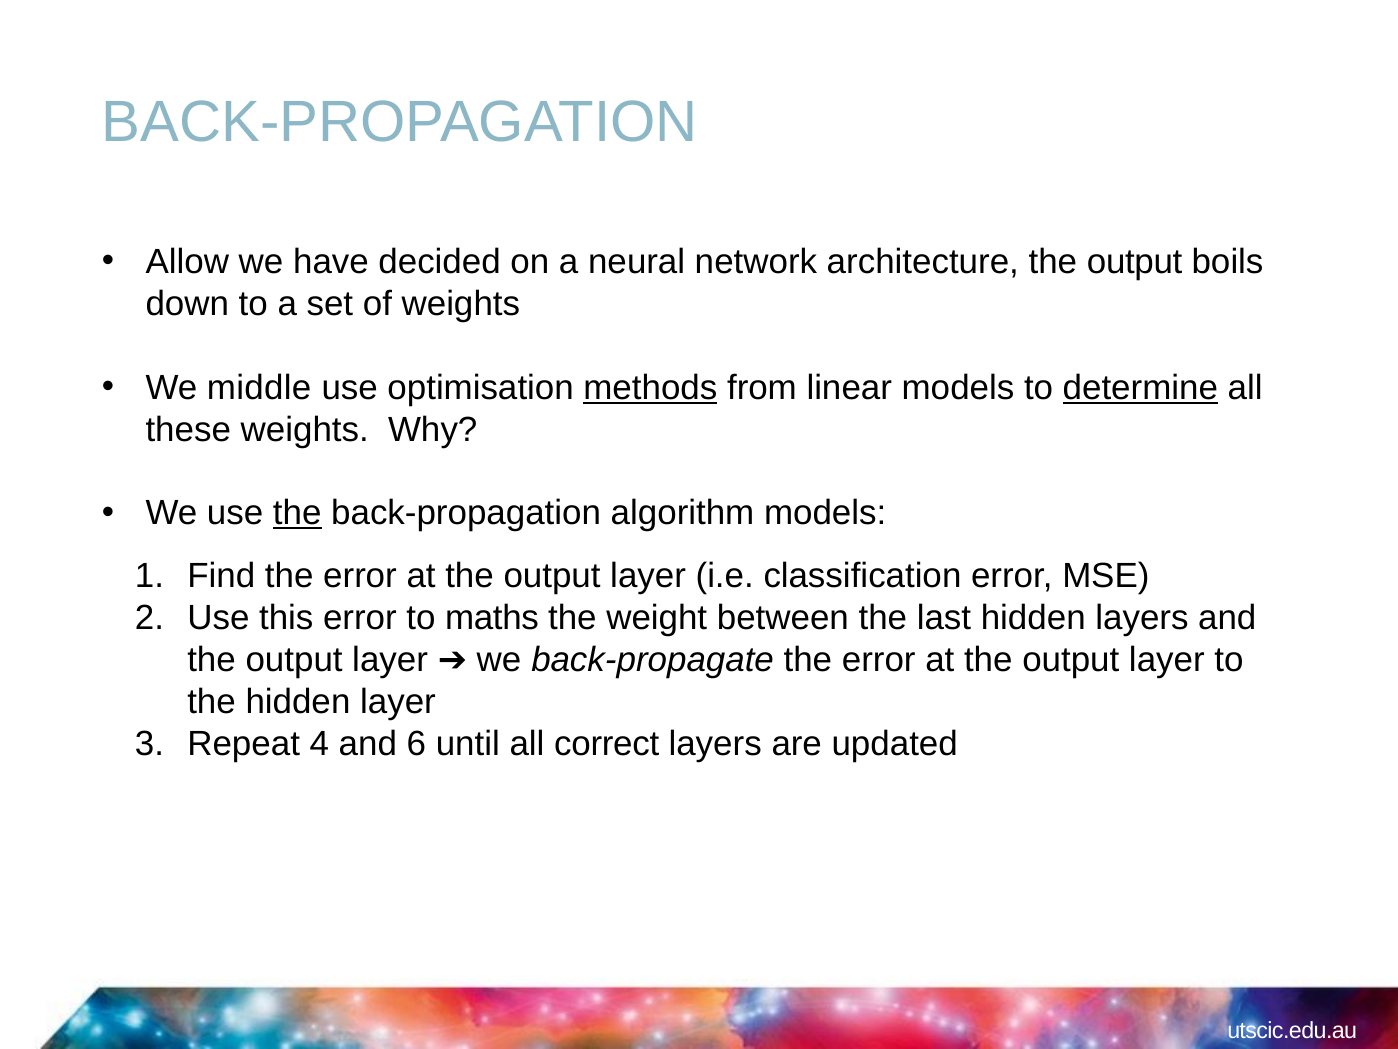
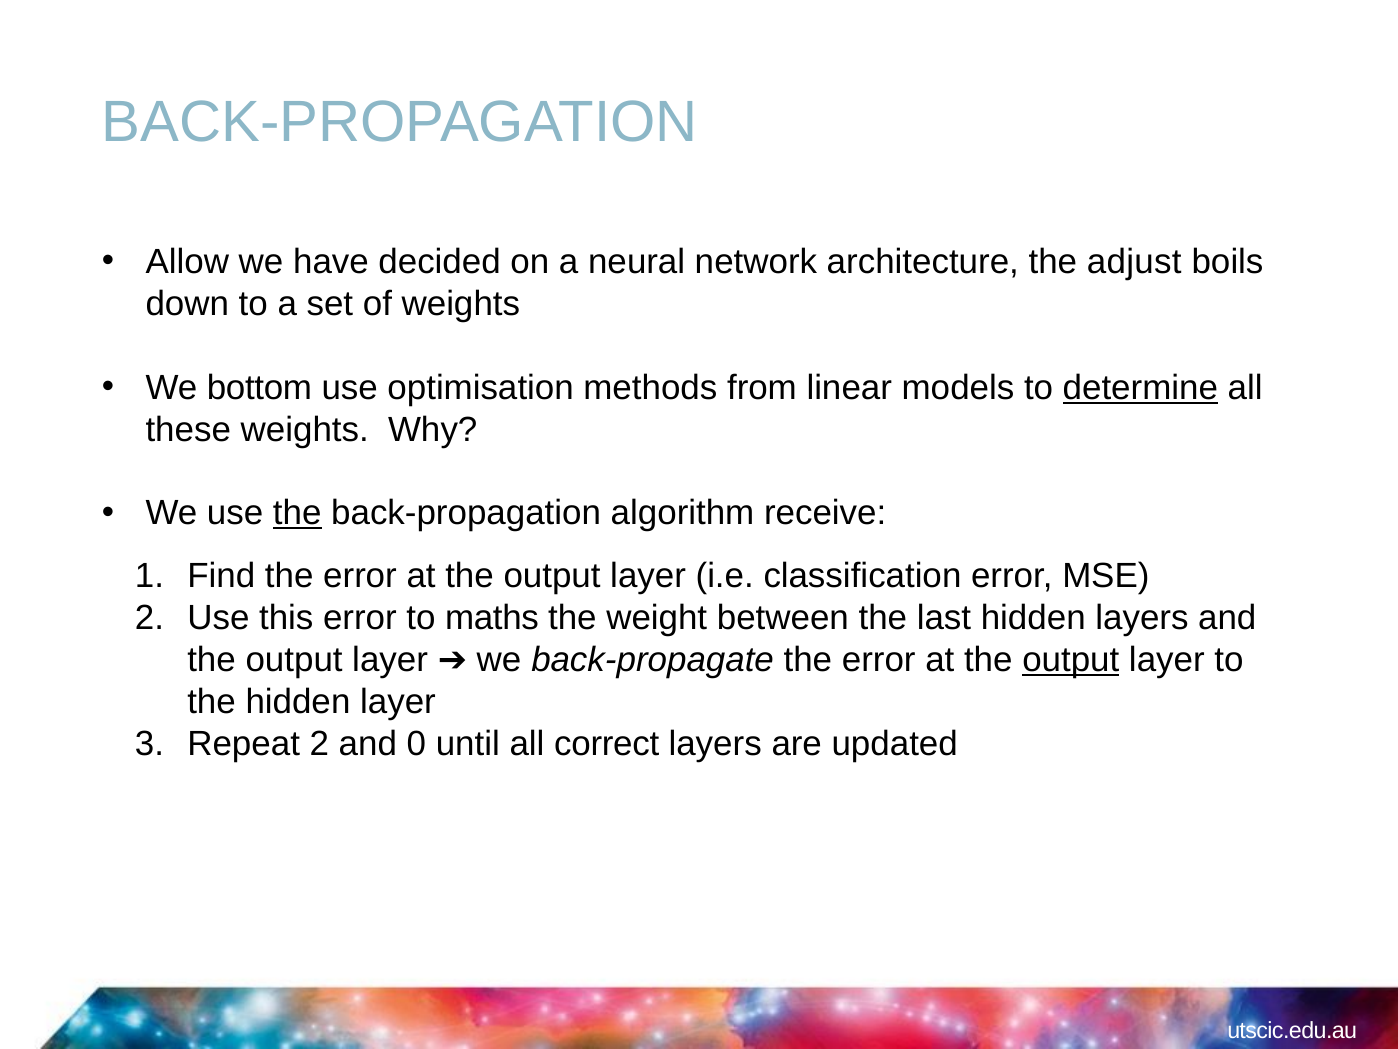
architecture the output: output -> adjust (1134, 262)
middle: middle -> bottom (259, 387)
methods underline: present -> none (650, 387)
algorithm models: models -> receive (825, 513)
output underline: none -> present (1071, 660)
Repeat 4: 4 -> 2 (319, 744)
6: 6 -> 0 (416, 744)
